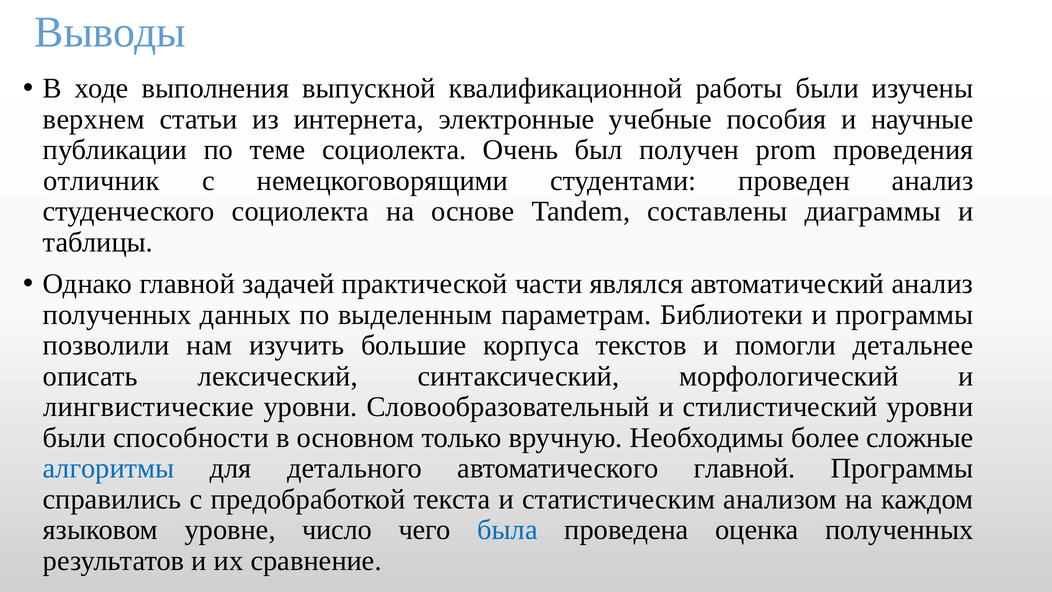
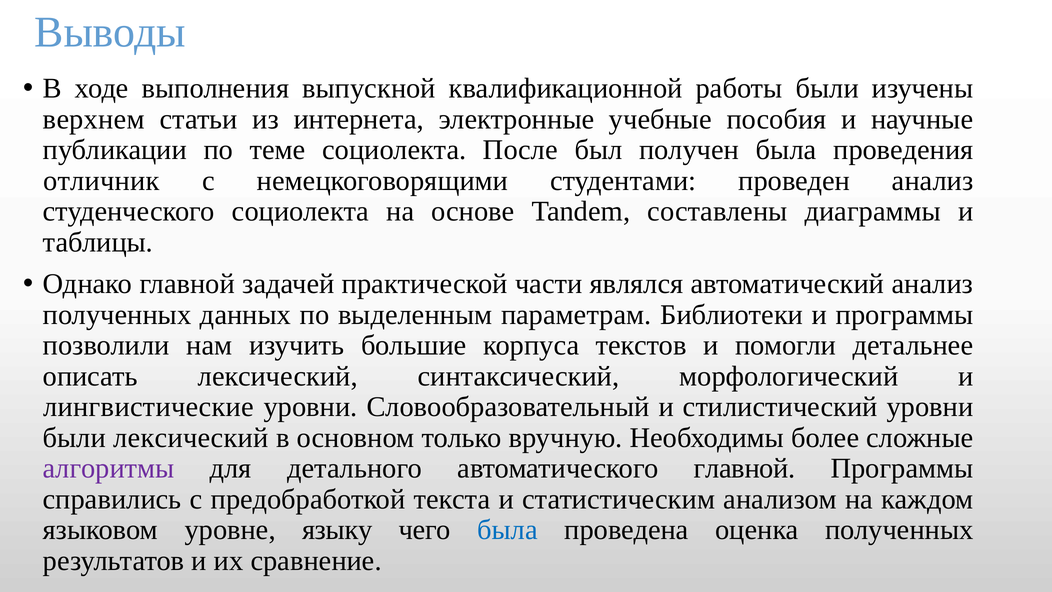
Очень: Очень -> После (520, 150)
получен prom: prom -> была (786, 150)
были способности: способности -> лексический (191, 438)
алгоритмы colour: blue -> purple (109, 468)
число: число -> языку (337, 530)
